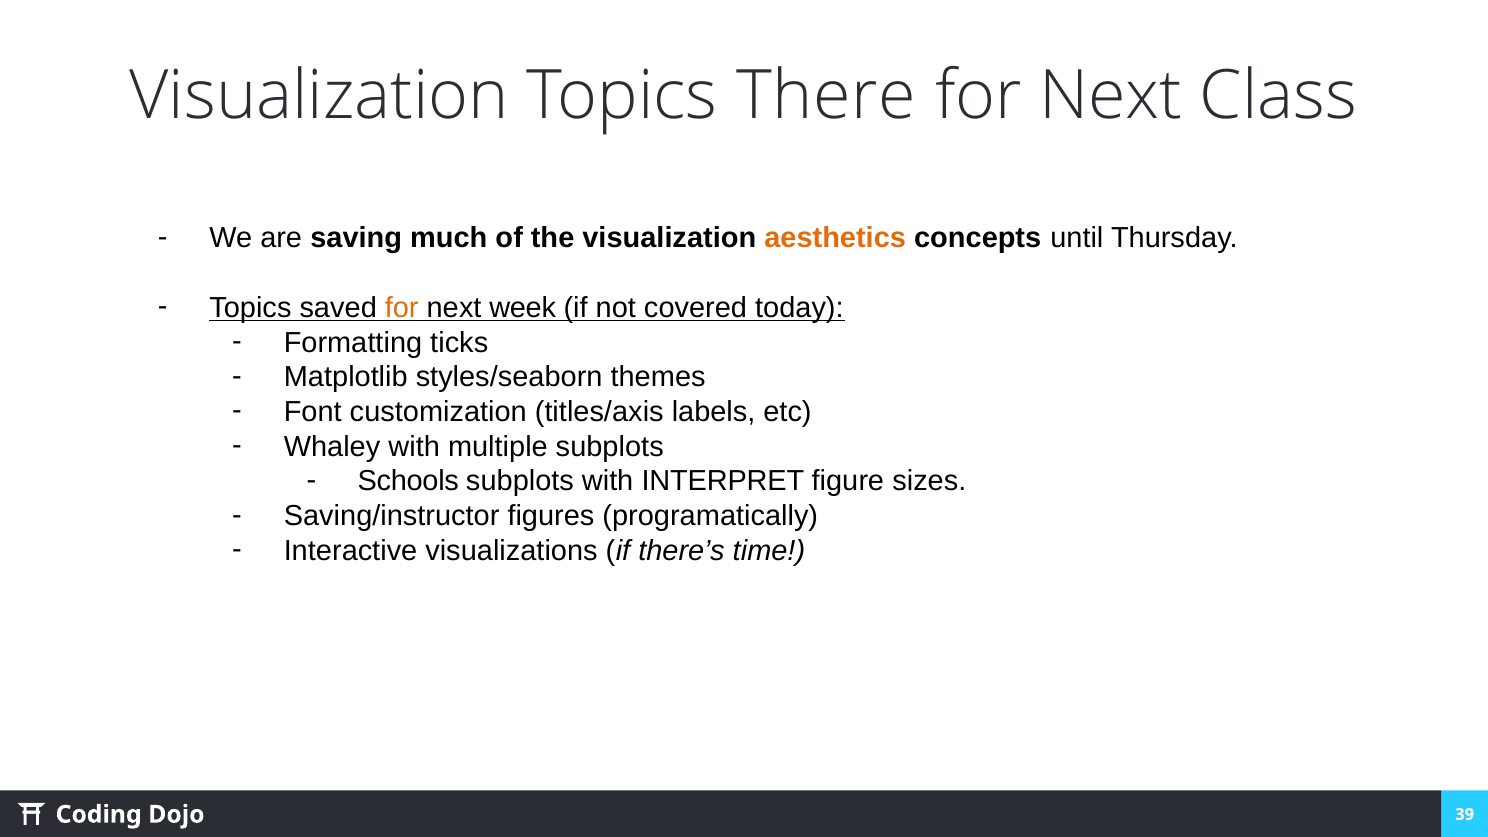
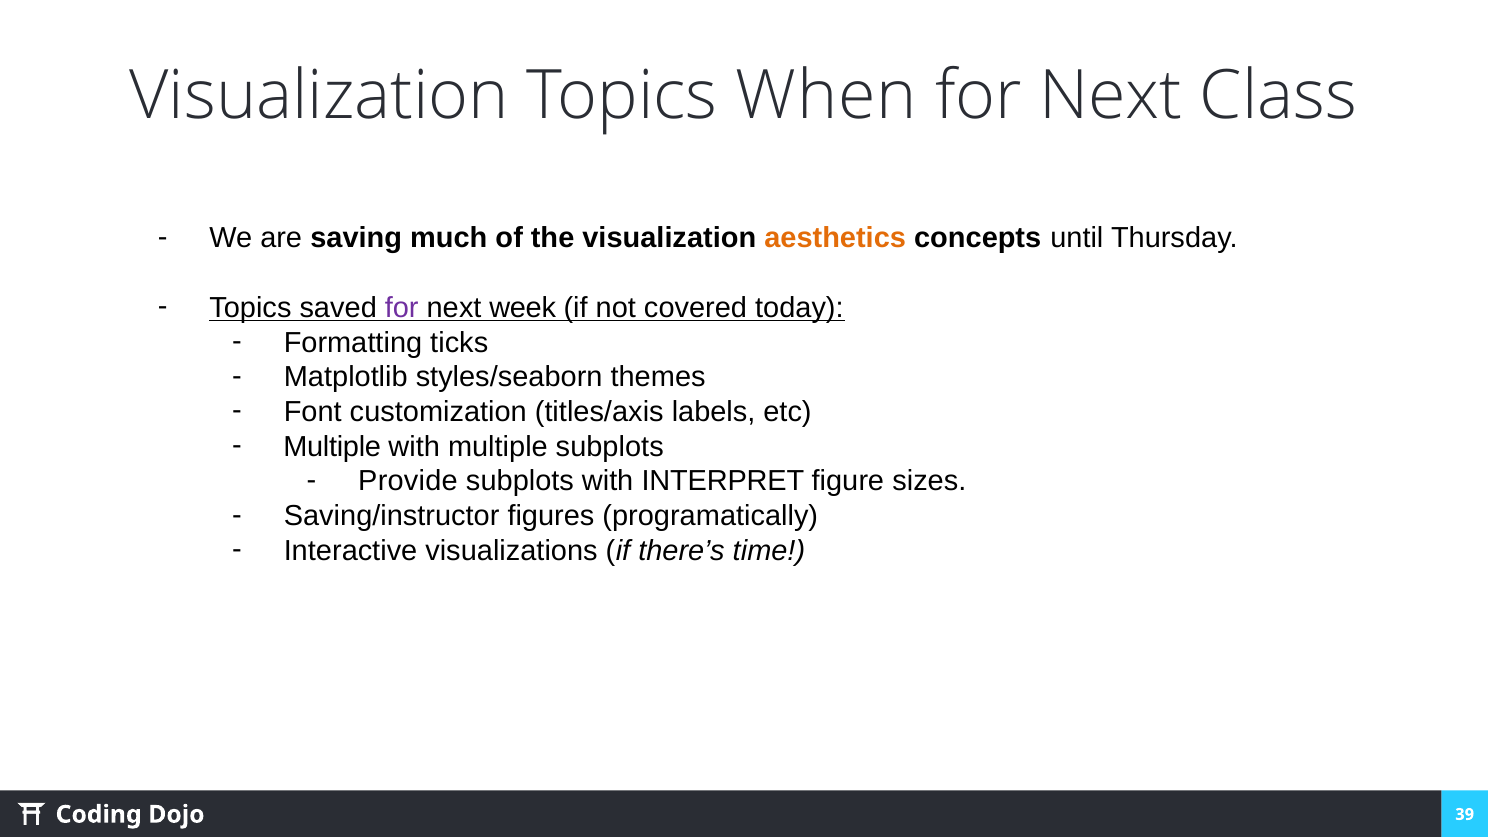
There: There -> When (826, 96)
for colour: orange -> purple (402, 308)
Whaley: Whaley -> Multiple (332, 447)
Schools: Schools -> Provide (408, 481)
